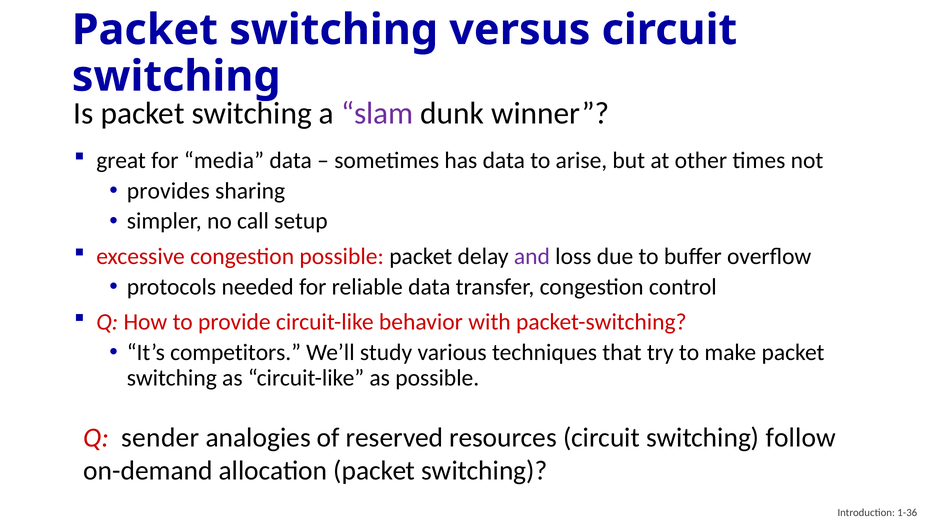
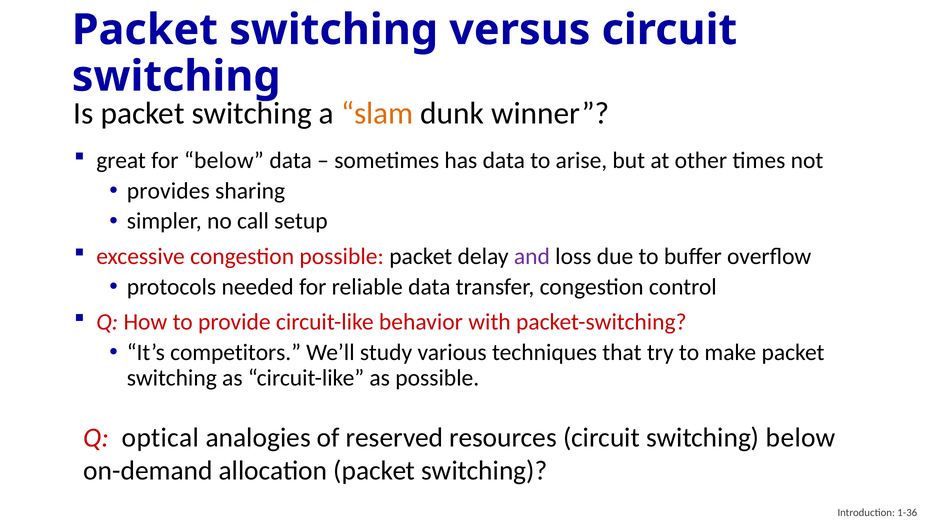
slam colour: purple -> orange (377, 113)
for media: media -> below (224, 161)
sender: sender -> optical (160, 438)
switching follow: follow -> below (801, 438)
